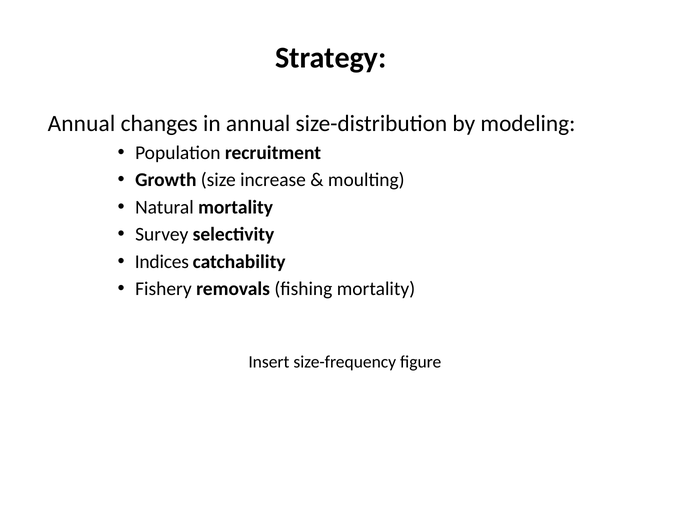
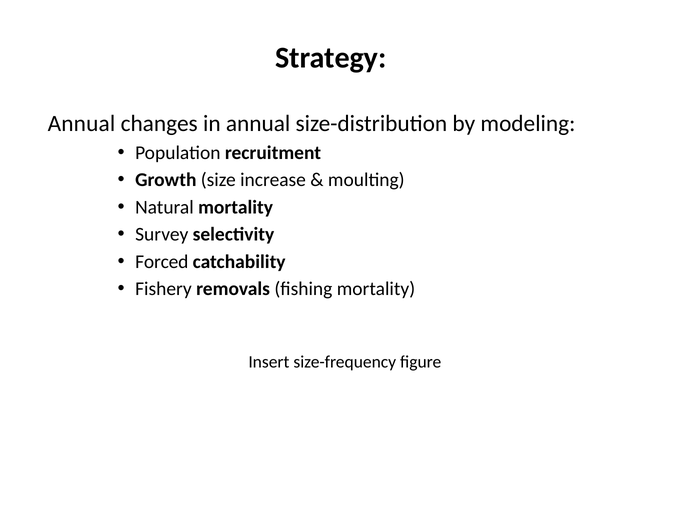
Indices: Indices -> Forced (162, 262)
